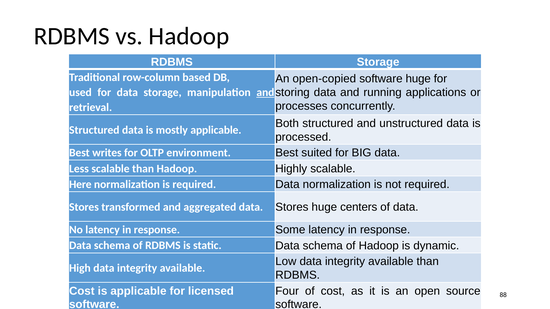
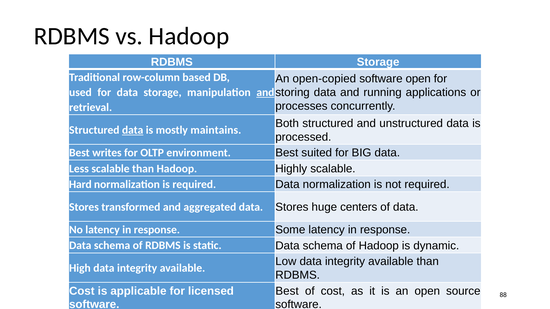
software huge: huge -> open (418, 79)
data underline: none -> present (133, 130)
mostly applicable: applicable -> maintains (216, 130)
Here: Here -> Hard (80, 185)
Four: Four -> Best (287, 291)
